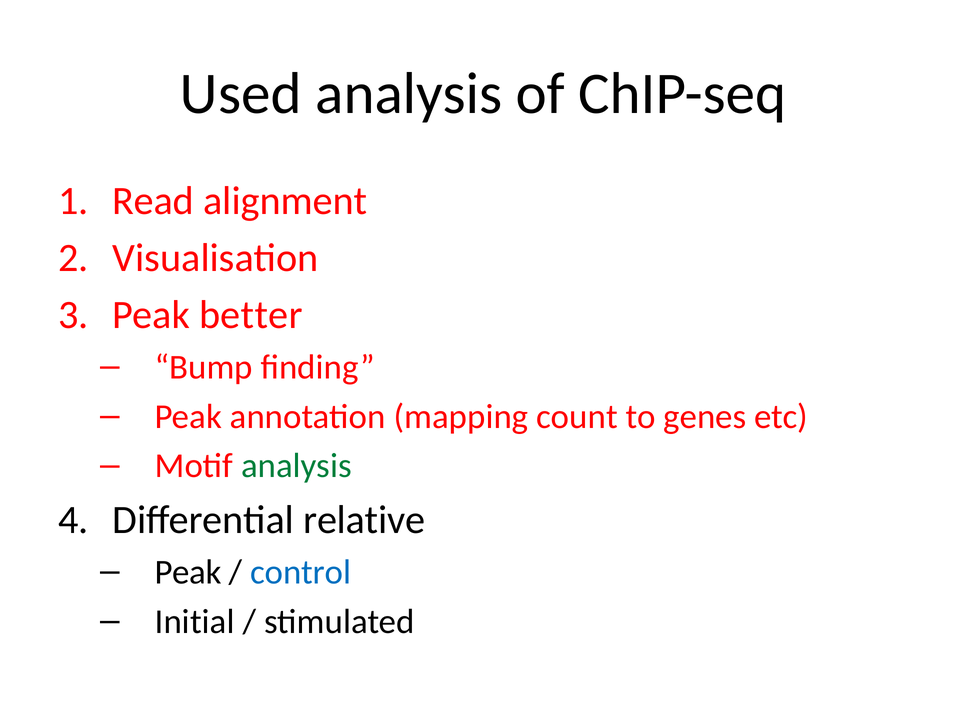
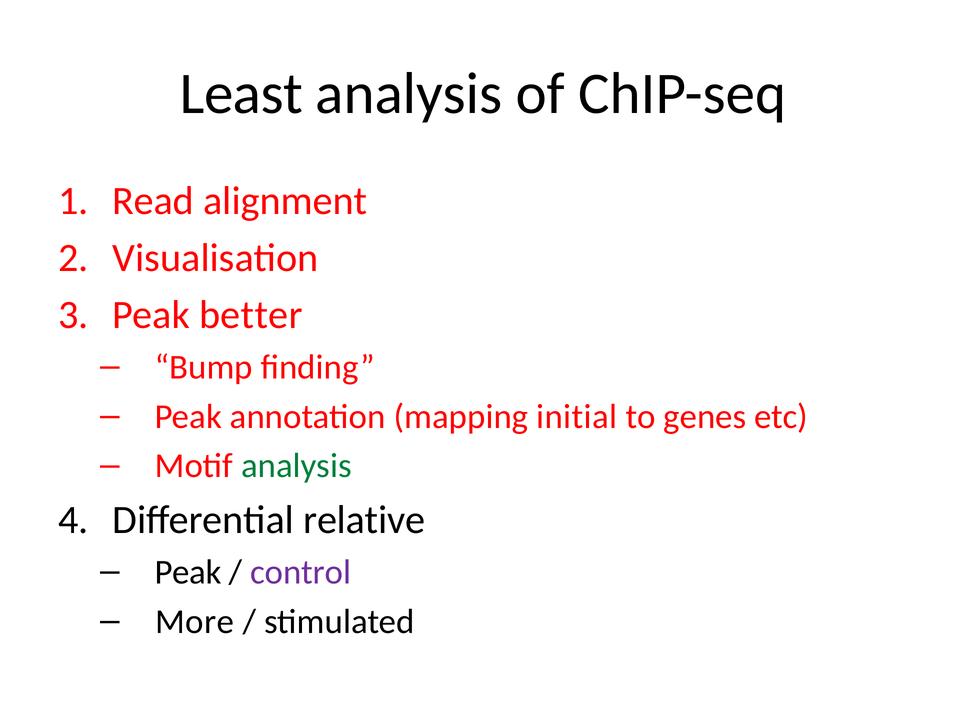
Used: Used -> Least (241, 94)
count: count -> initial (577, 417)
control colour: blue -> purple (301, 572)
Initial: Initial -> More (195, 622)
